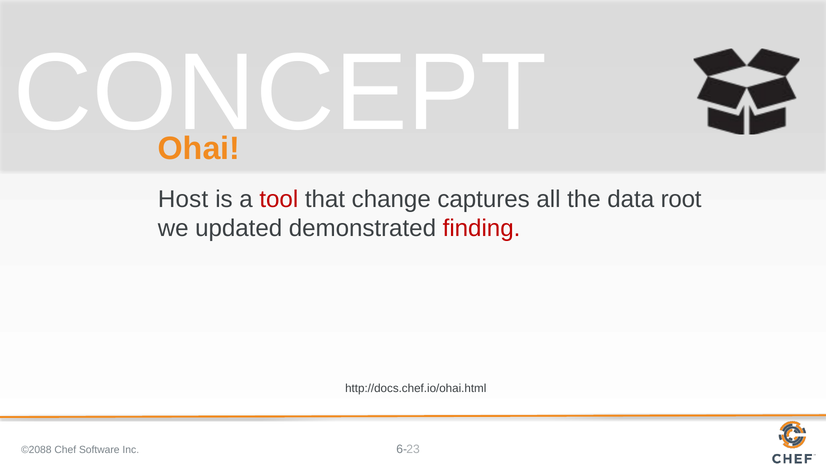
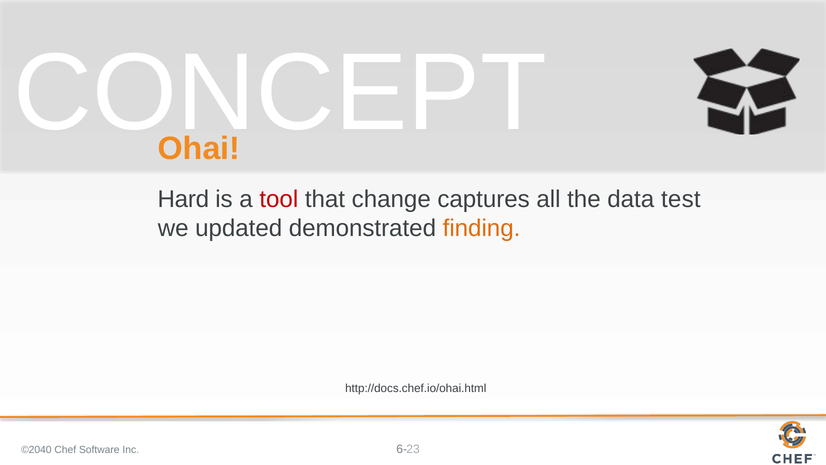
Host: Host -> Hard (183, 199)
root: root -> test (681, 199)
finding colour: red -> orange (482, 228)
©2088: ©2088 -> ©2040 (36, 450)
